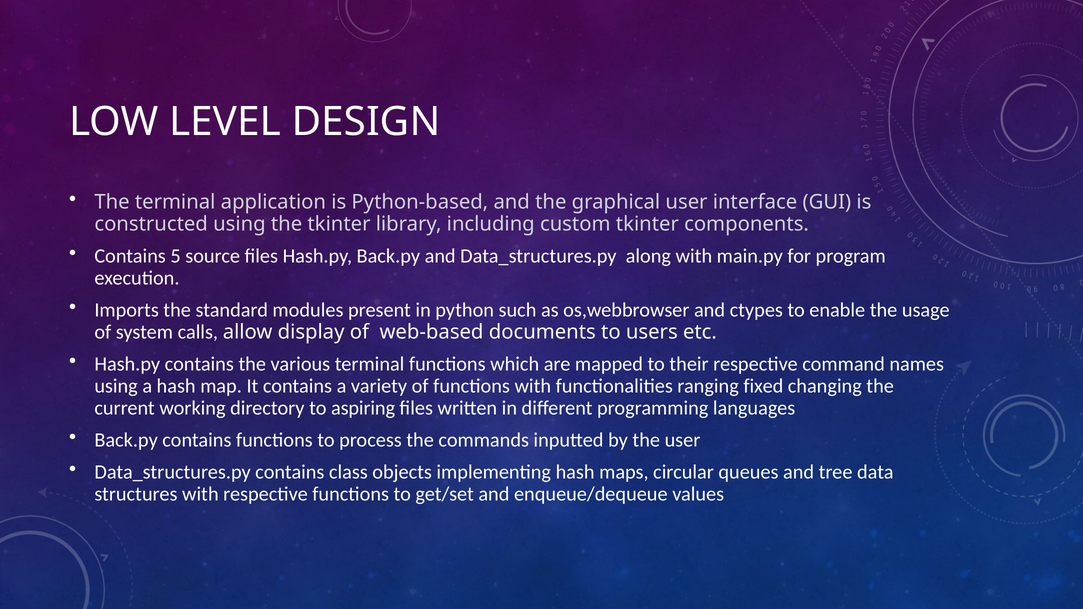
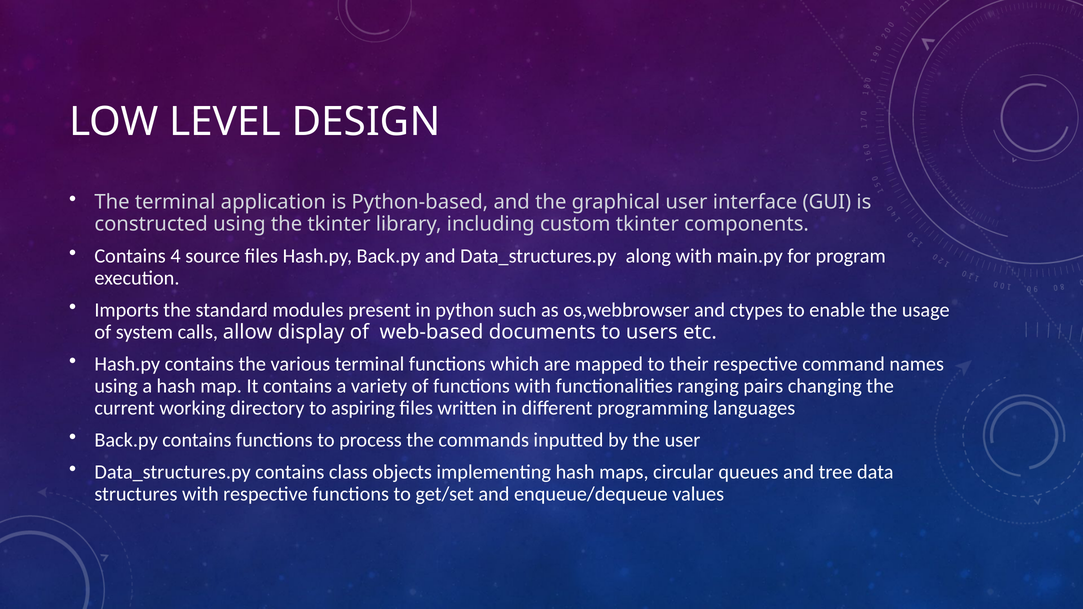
5: 5 -> 4 (176, 256)
fixed: fixed -> pairs (763, 386)
